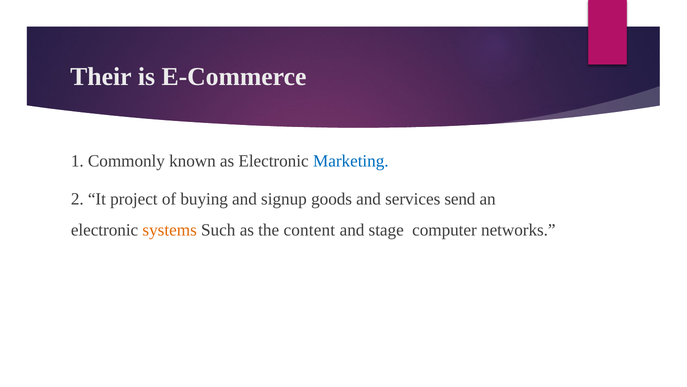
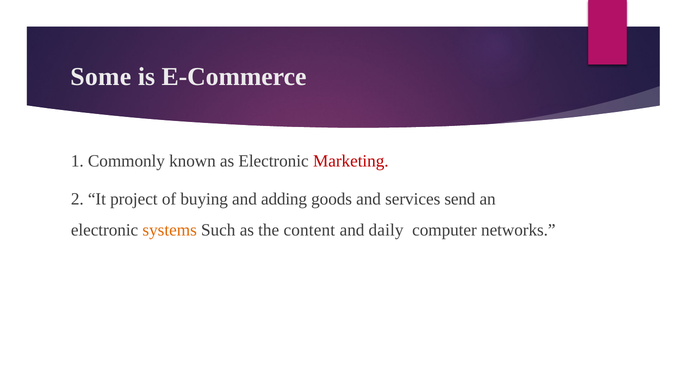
Their: Their -> Some (101, 77)
Marketing colour: blue -> red (351, 161)
signup: signup -> adding (284, 199)
stage: stage -> daily (386, 230)
